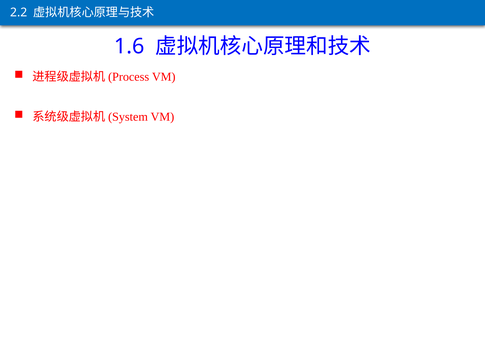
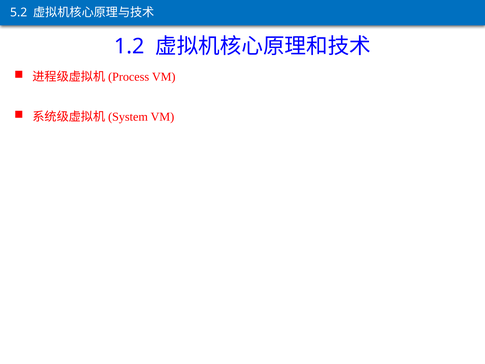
2.2: 2.2 -> 5.2 (19, 12)
1.6: 1.6 -> 1.2 (129, 46)
